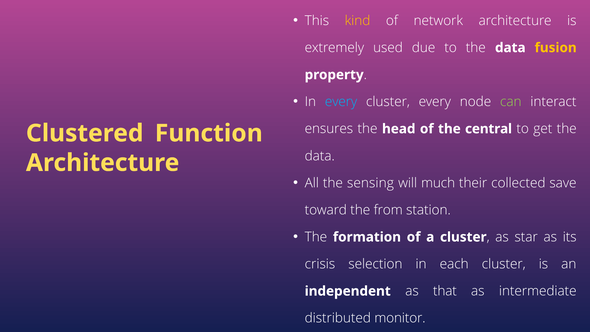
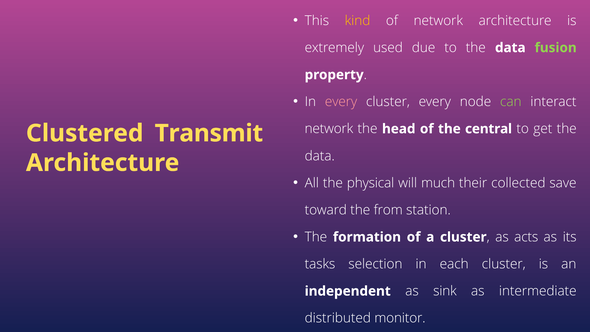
fusion colour: yellow -> light green (556, 48)
every colour: light blue -> pink (341, 102)
ensures: ensures -> network (329, 129)
Function: Function -> Transmit (209, 133)
sensing: sensing -> physical (371, 183)
star: star -> acts (526, 237)
crisis: crisis -> tasks (320, 264)
that: that -> sink (445, 291)
